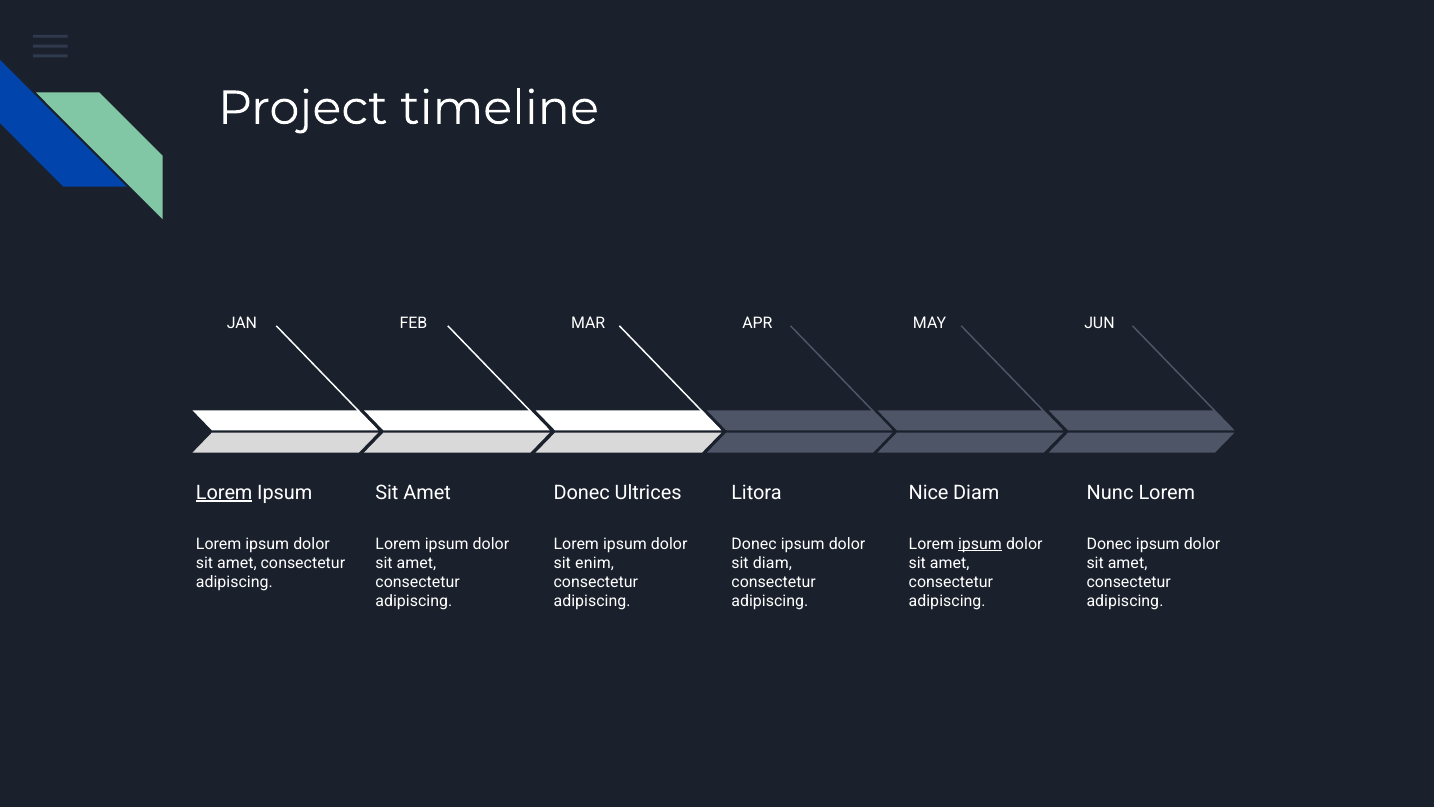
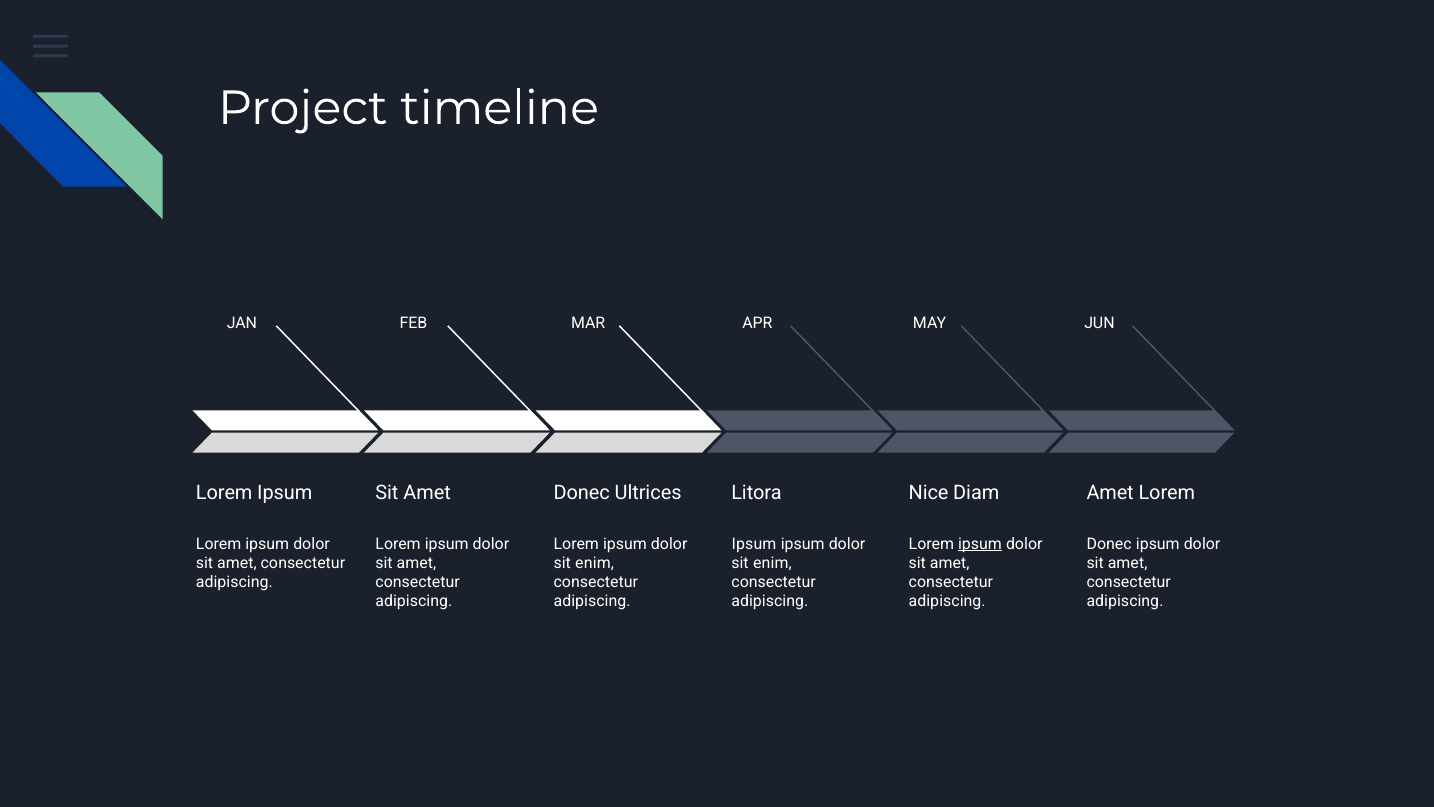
Lorem underline: present -> none (224, 492)
Nunc: Nunc -> Amet (1110, 492)
Donec: Donec -> Ipsum (754, 544)
diam: diam -> enim (772, 563)
